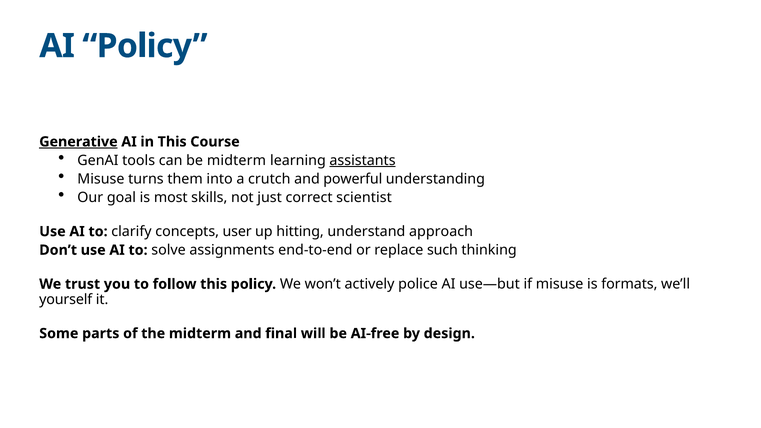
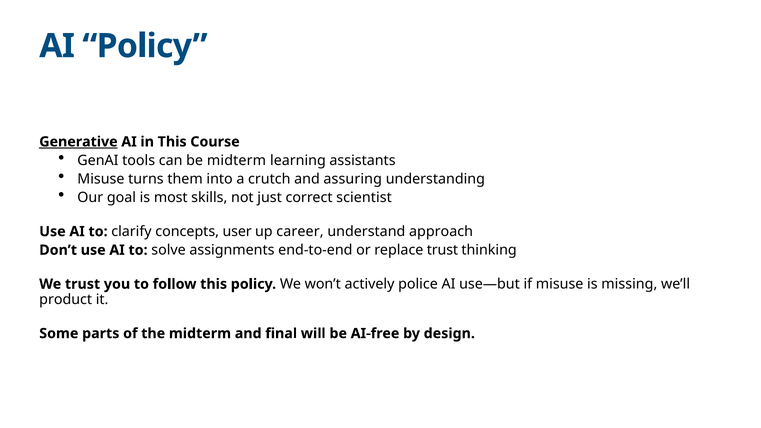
assistants underline: present -> none (363, 160)
powerful: powerful -> assuring (353, 179)
hitting: hitting -> career (300, 232)
replace such: such -> trust (442, 250)
formats: formats -> missing (629, 284)
yourself: yourself -> product (66, 300)
